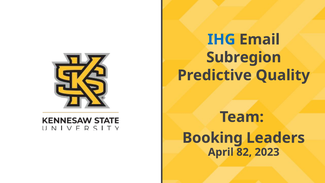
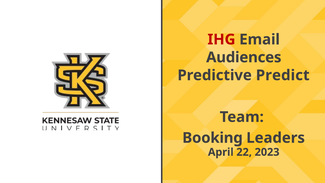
IHG colour: blue -> red (221, 39)
Subregion: Subregion -> Audiences (244, 57)
Quality: Quality -> Predict (283, 75)
82: 82 -> 22 (244, 152)
